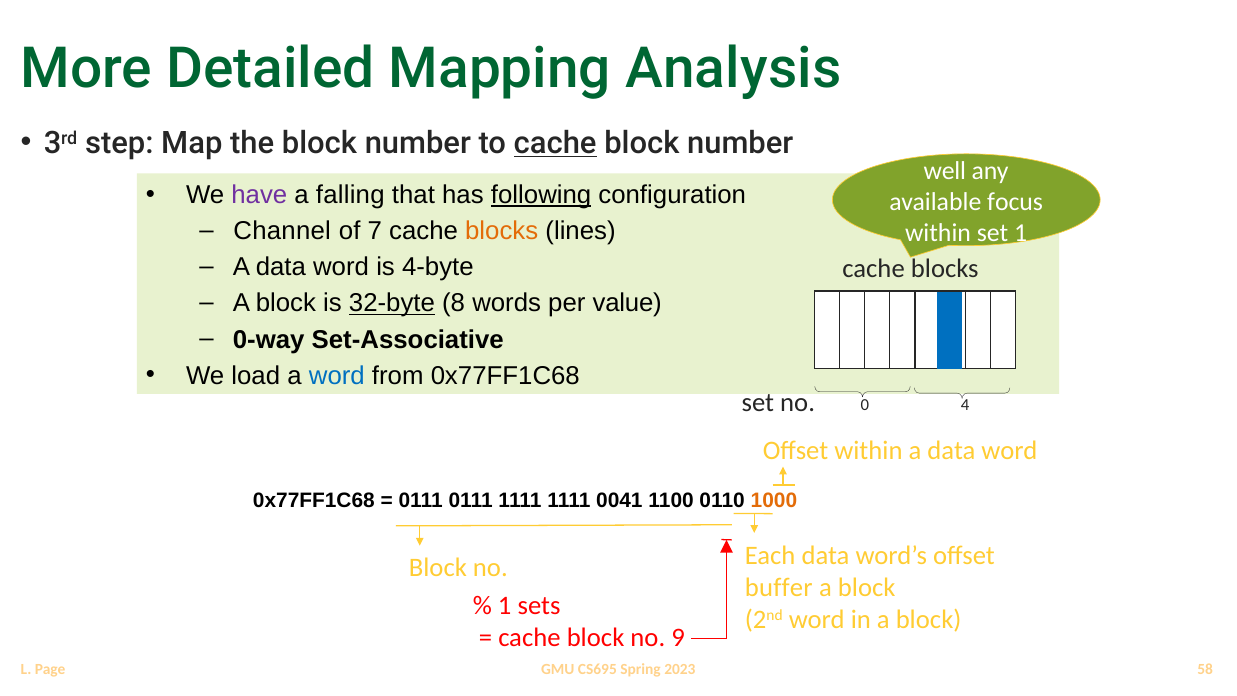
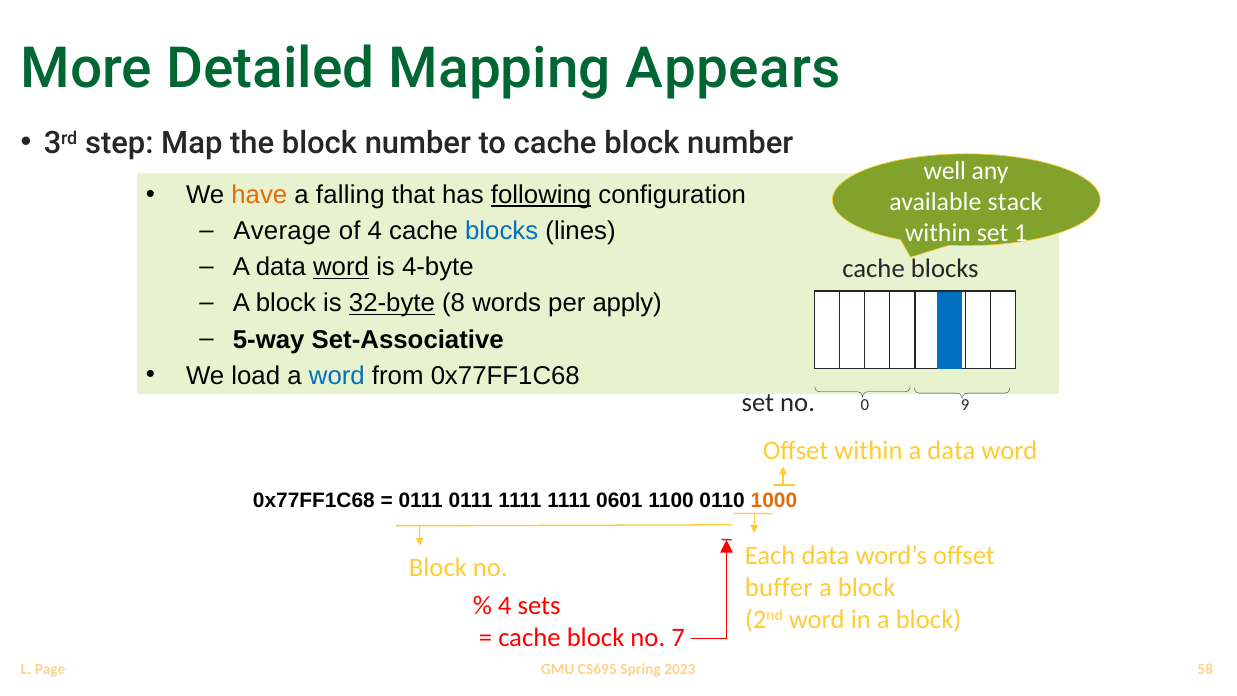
Analysis: Analysis -> Appears (733, 69)
cache underline: present -> none (555, 143)
have colour: purple -> orange (259, 195)
focus: focus -> stack (1015, 202)
Channel: Channel -> Average (282, 231)
of 7: 7 -> 4 (375, 231)
blocks colour: orange -> blue (502, 231)
word underline: none -> present (341, 267)
value: value -> apply (627, 303)
0-way: 0-way -> 5-way (269, 339)
4: 4 -> 9 (965, 405)
0041: 0041 -> 0601 (619, 500)
1: 1 -> 4 (505, 605)
9: 9 -> 7 (678, 637)
